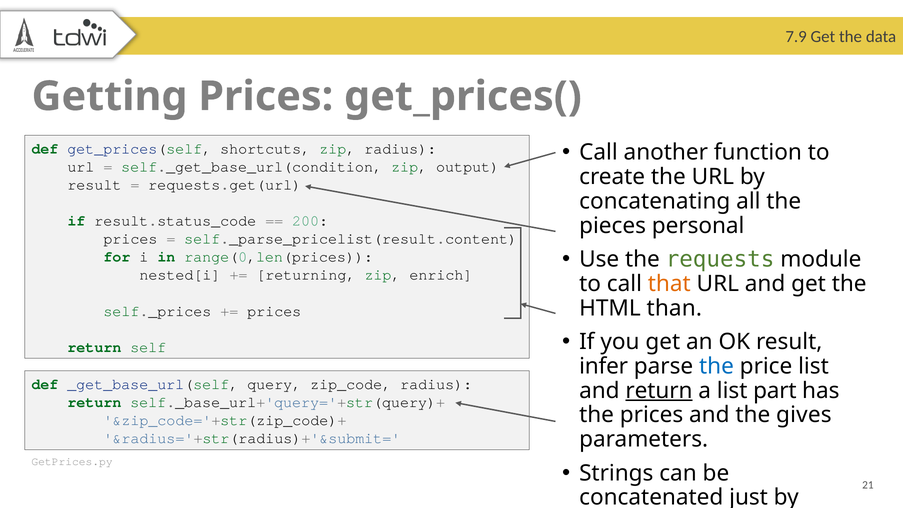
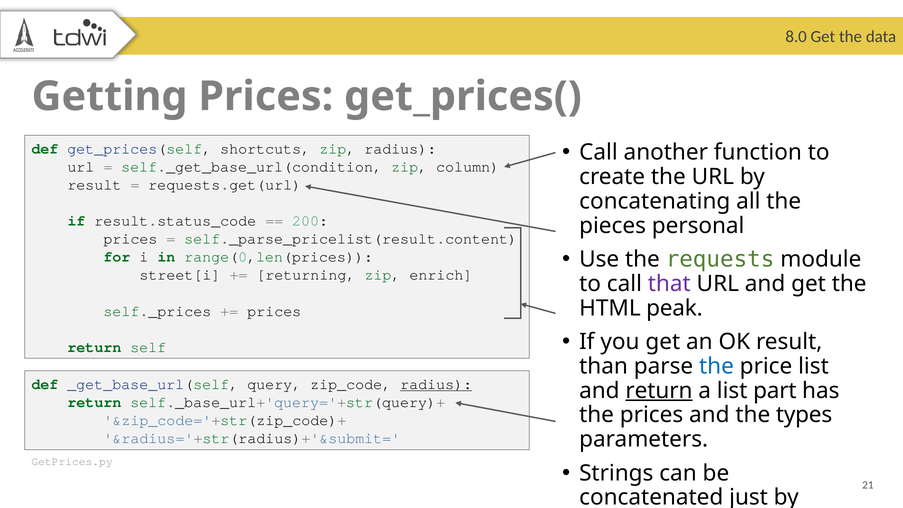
7.9: 7.9 -> 8.0 (796, 37)
output: output -> column (468, 167)
nested[i: nested[i -> street[i (180, 275)
that colour: orange -> purple (669, 284)
than: than -> peak (674, 308)
infer: infer -> than (604, 366)
radius underline: none -> present (436, 384)
gives: gives -> types (804, 415)
